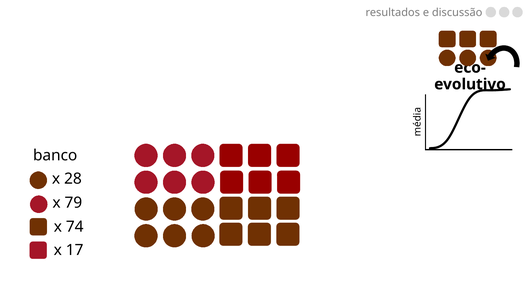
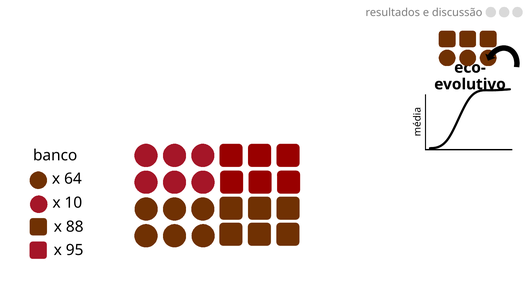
28: 28 -> 64 (73, 179)
79: 79 -> 10 (73, 203)
74: 74 -> 88 (75, 226)
17: 17 -> 95 (75, 250)
